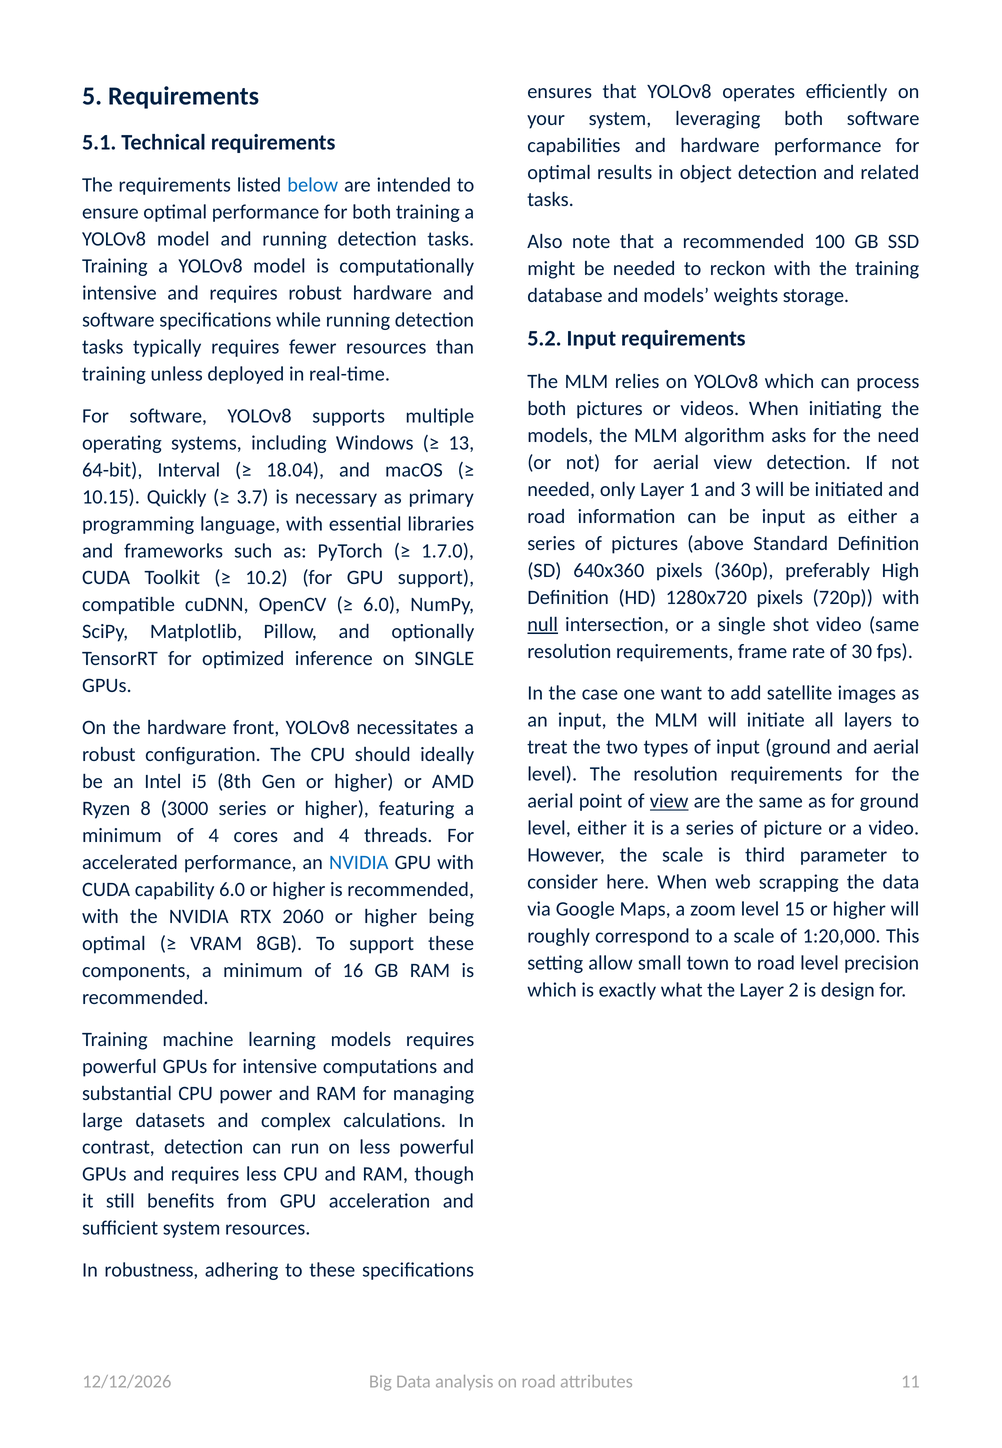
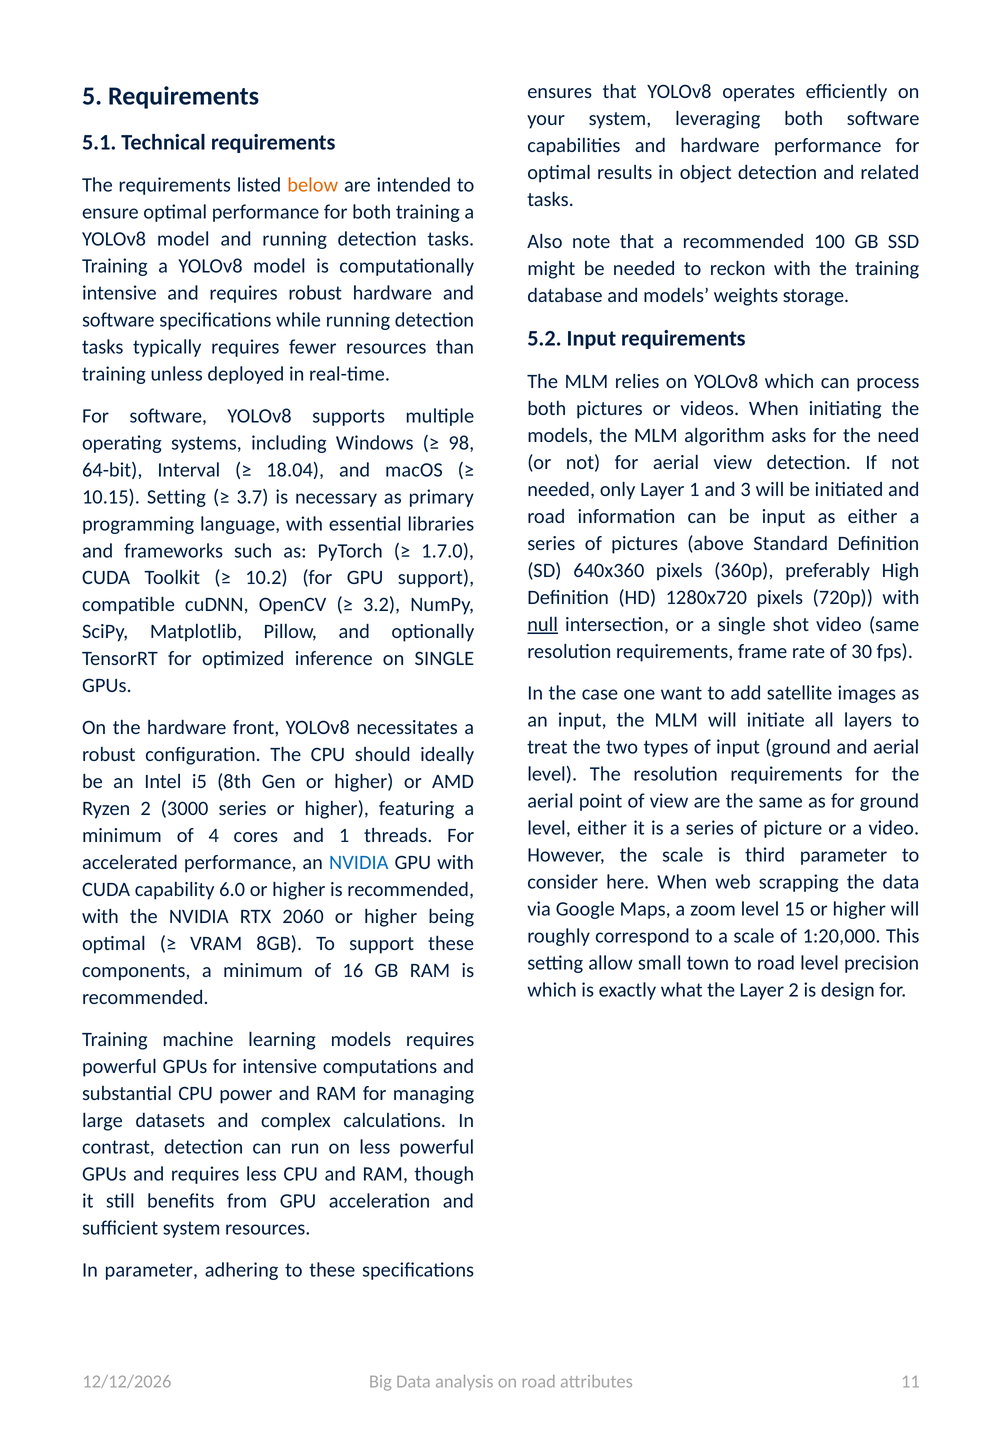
below colour: blue -> orange (313, 185)
13: 13 -> 98 (461, 443)
10.15 Quickly: Quickly -> Setting (176, 497)
6.0: 6.0 -> 3.2 (382, 605)
view underline: present -> none (669, 801)
Ryzen 8: 8 -> 2 (146, 808)
and 4: 4 -> 1 (344, 835)
In robustness: robustness -> parameter (151, 1270)
